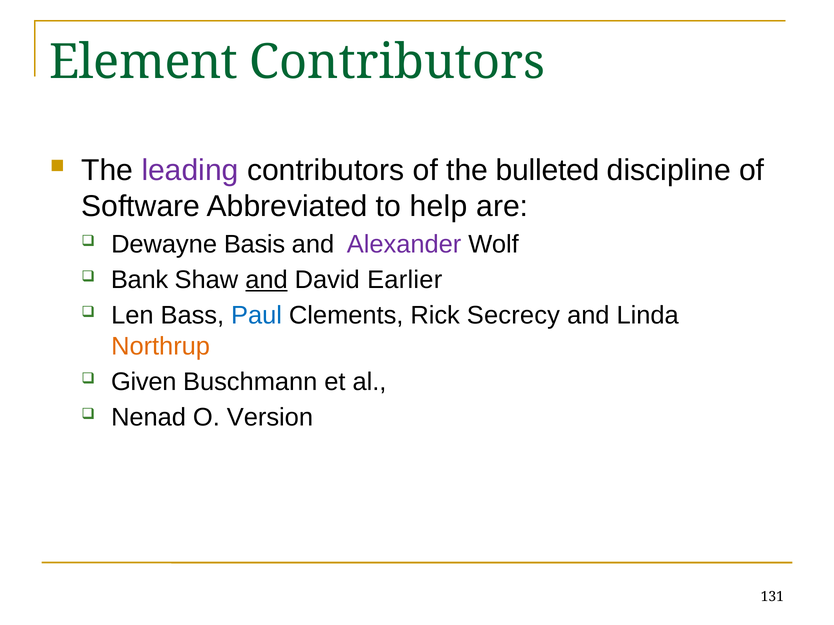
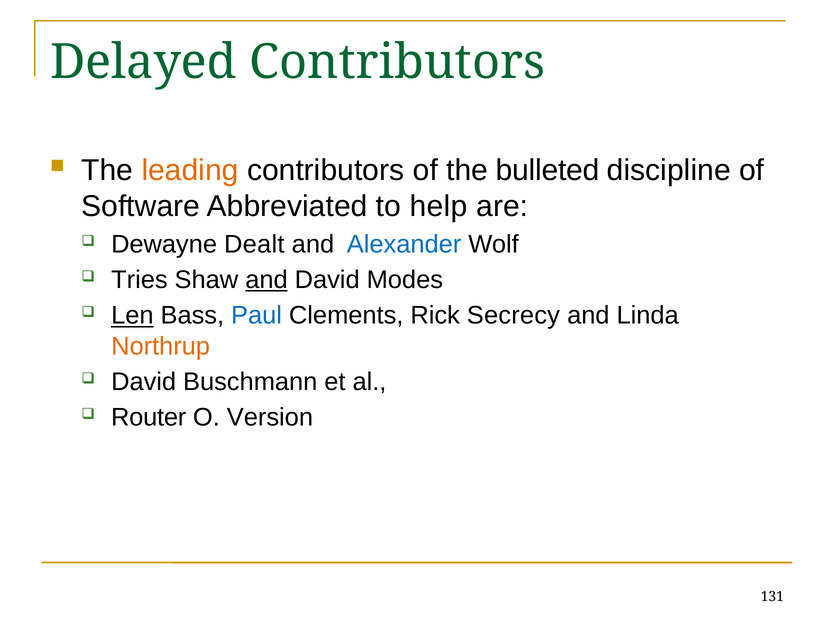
Element: Element -> Delayed (143, 62)
leading colour: purple -> orange (190, 170)
Basis: Basis -> Dealt (254, 245)
Alexander colour: purple -> blue (404, 245)
Bank: Bank -> Tries (139, 280)
Earlier: Earlier -> Modes (405, 280)
Len underline: none -> present (132, 316)
Given: Given -> David (144, 382)
Nenad: Nenad -> Router (149, 418)
